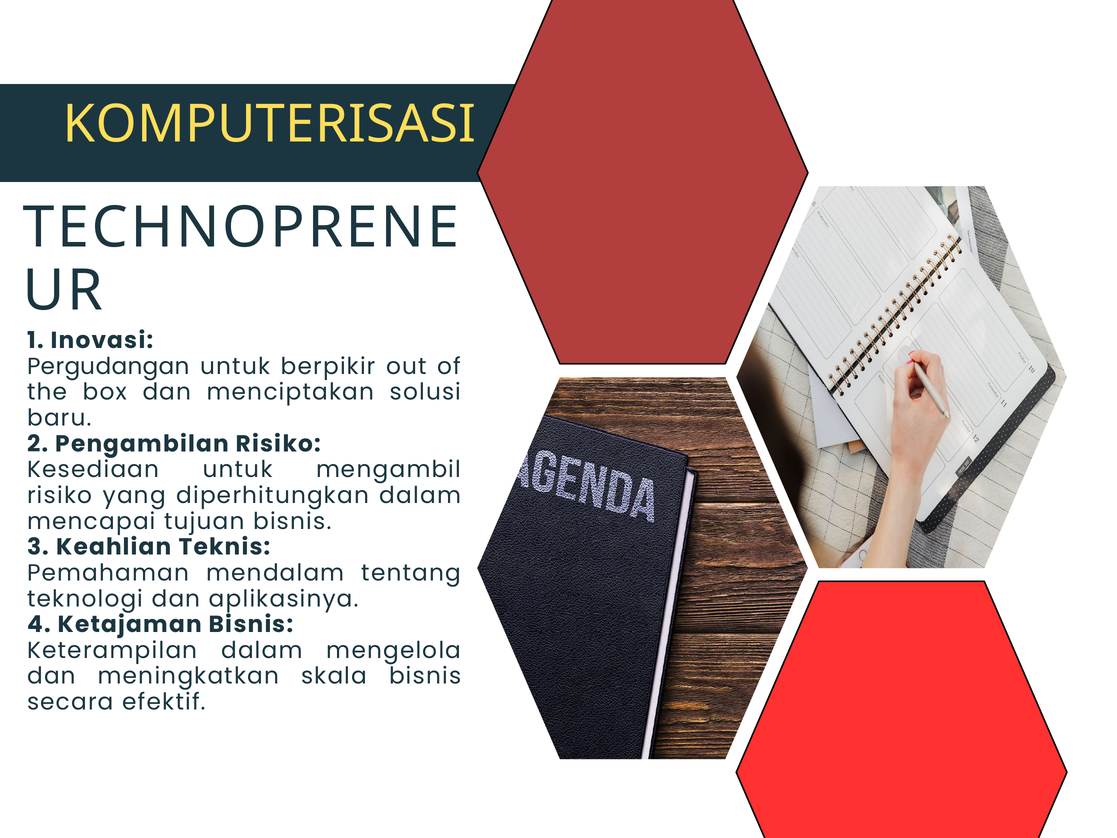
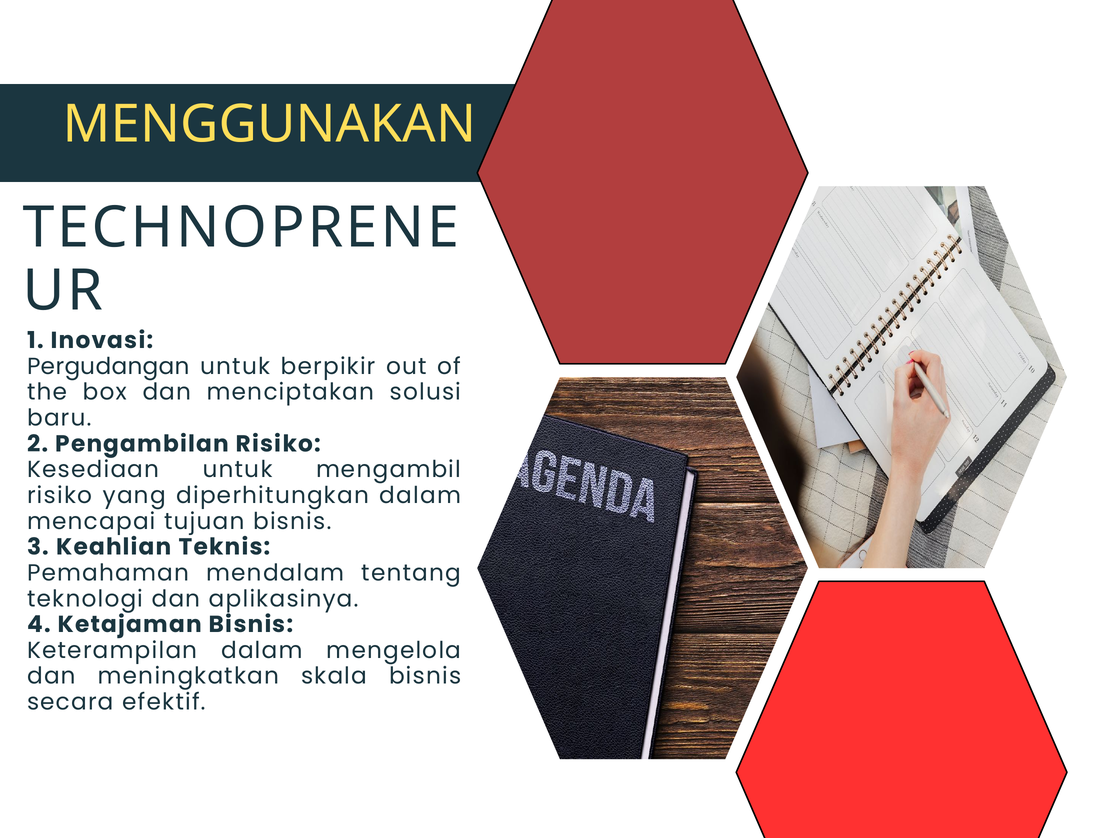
KOMPUTERISASI: KOMPUTERISASI -> MENGGUNAKAN (270, 124)
